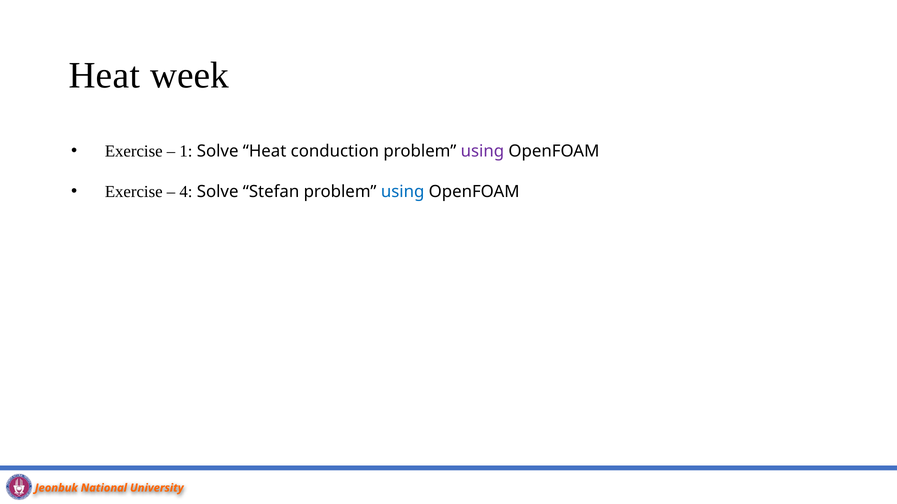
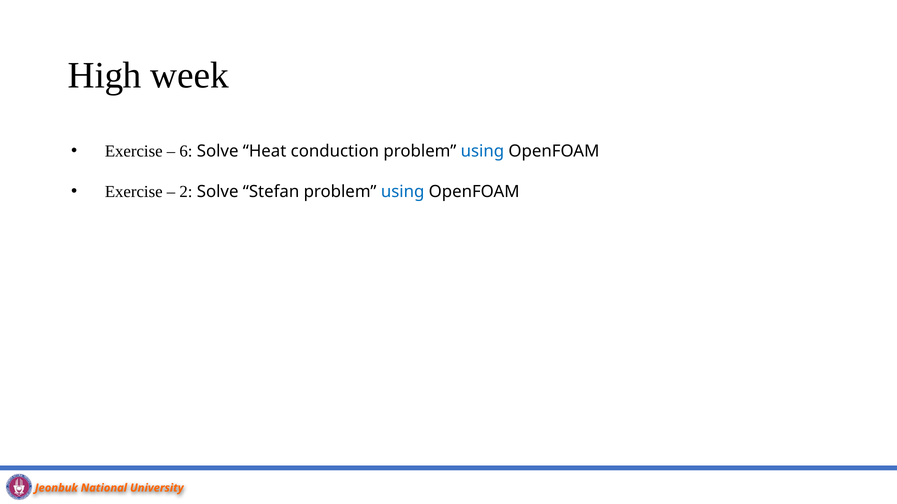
Heat: Heat -> High (105, 75)
1: 1 -> 6 (186, 151)
using colour: purple -> blue (482, 151)
4: 4 -> 2 (186, 192)
